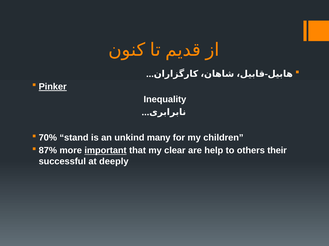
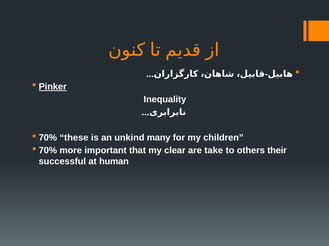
stand: stand -> these (74, 138)
87%: 87% -> 70% (48, 151)
important underline: present -> none (106, 151)
help: help -> take (214, 151)
deeply: deeply -> human (114, 162)
